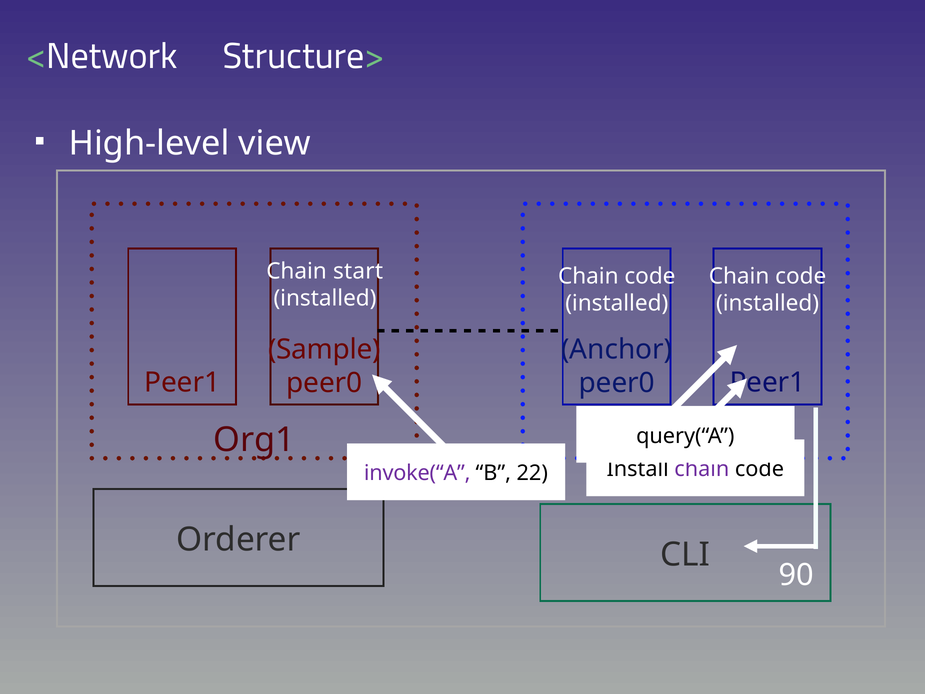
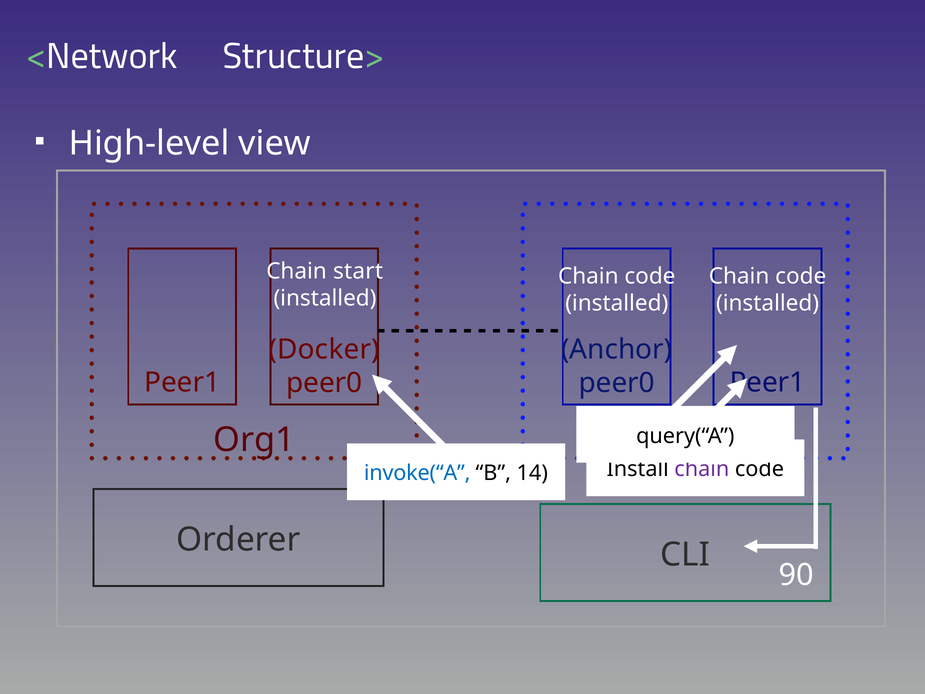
Sample: Sample -> Docker (324, 349)
invoke(“A colour: purple -> blue (417, 473)
22: 22 -> 14 (532, 473)
